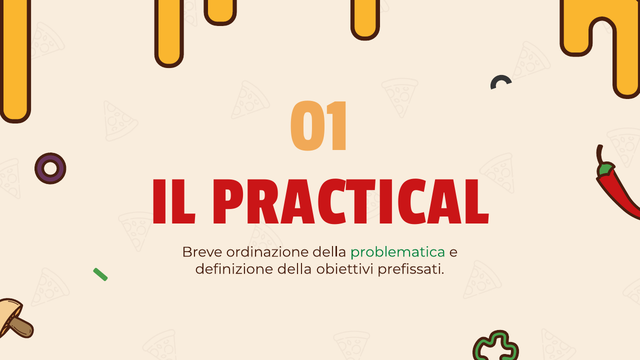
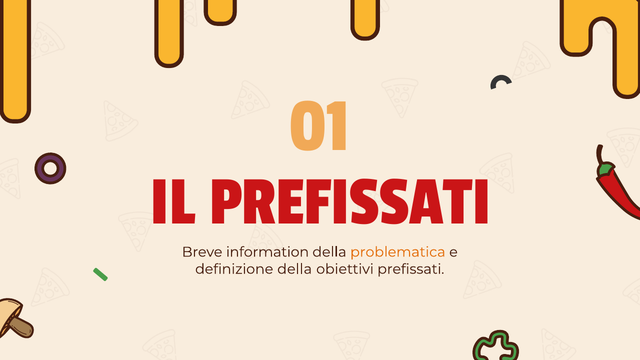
IL PRACTICAL: PRACTICAL -> PREFISSATI (350, 201)
ordinazione: ordinazione -> information (268, 252)
problematica colour: green -> orange (398, 252)
